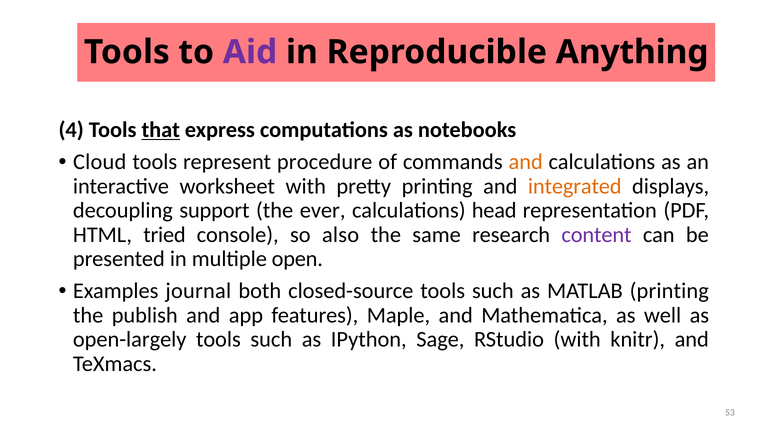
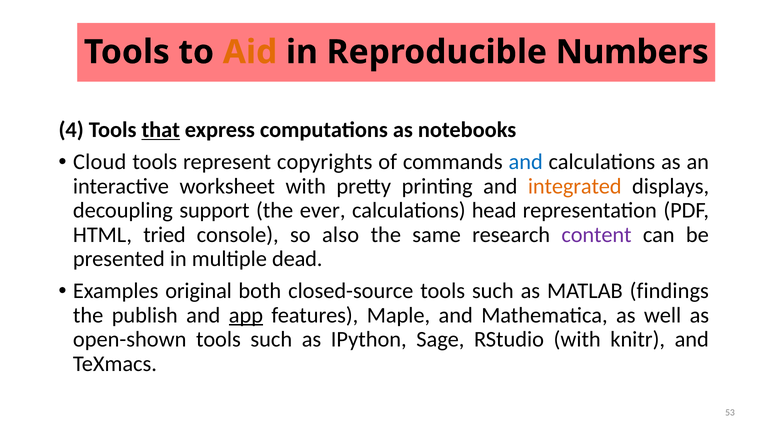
Aid colour: purple -> orange (250, 52)
Anything: Anything -> Numbers (632, 52)
procedure: procedure -> copyrights (325, 162)
and colour: orange -> blue (526, 162)
open: open -> dead (297, 259)
journal: journal -> original (199, 291)
MATLAB printing: printing -> findings (669, 291)
app underline: none -> present (246, 315)
open-largely: open-largely -> open-shown (130, 339)
